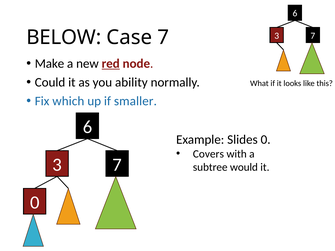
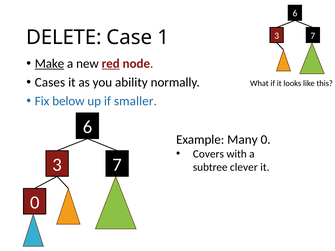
BELOW: BELOW -> DELETE (64, 38)
Case 7: 7 -> 1 (163, 38)
Make underline: none -> present (49, 64)
Could: Could -> Cases (50, 82)
which: which -> below (68, 101)
Slides: Slides -> Many (242, 140)
would: would -> clever (244, 167)
